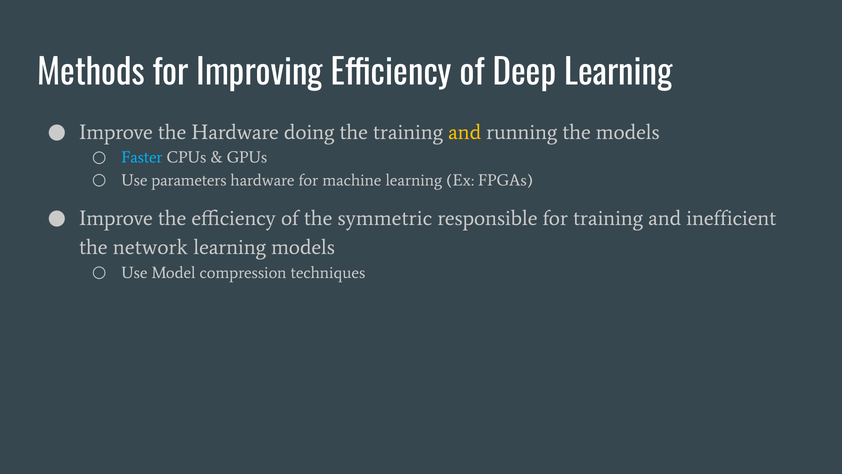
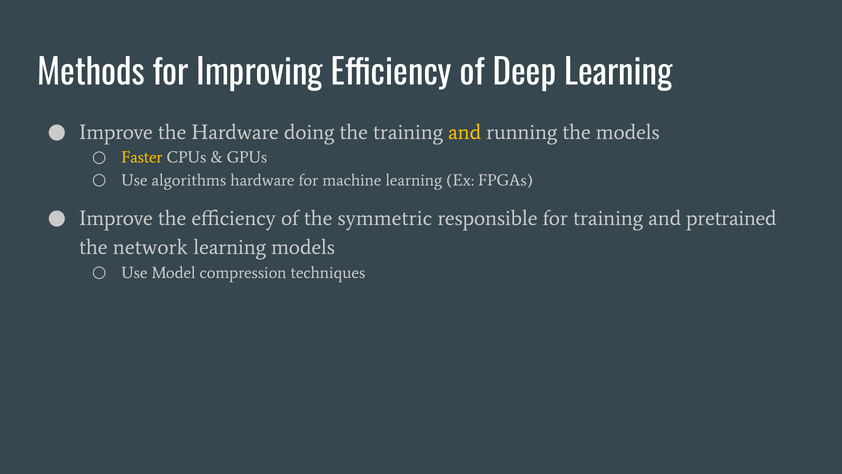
Faster colour: light blue -> yellow (142, 157)
parameters: parameters -> algorithms (189, 180)
inefficient: inefficient -> pretrained (731, 218)
